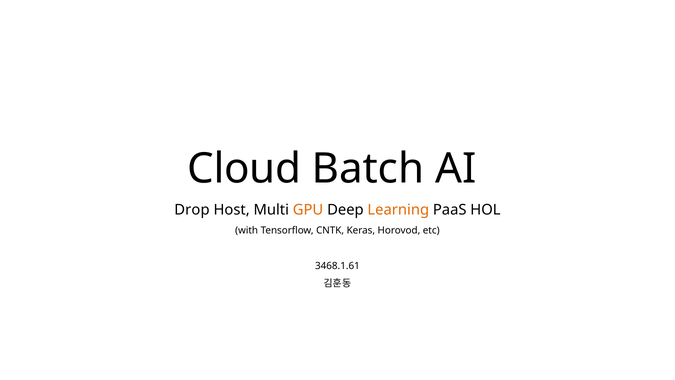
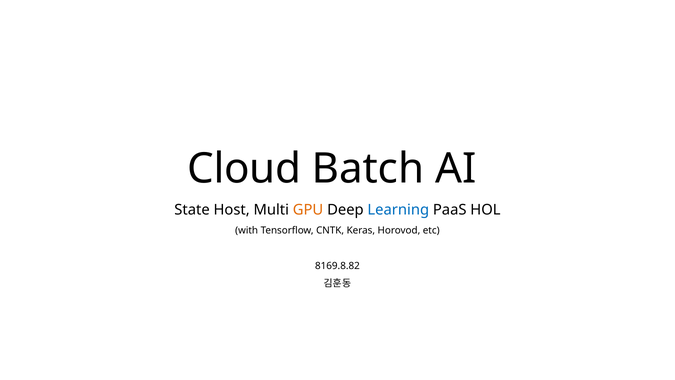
Drop: Drop -> State (192, 210)
Learning colour: orange -> blue (398, 210)
3468.1.61: 3468.1.61 -> 8169.8.82 (337, 266)
